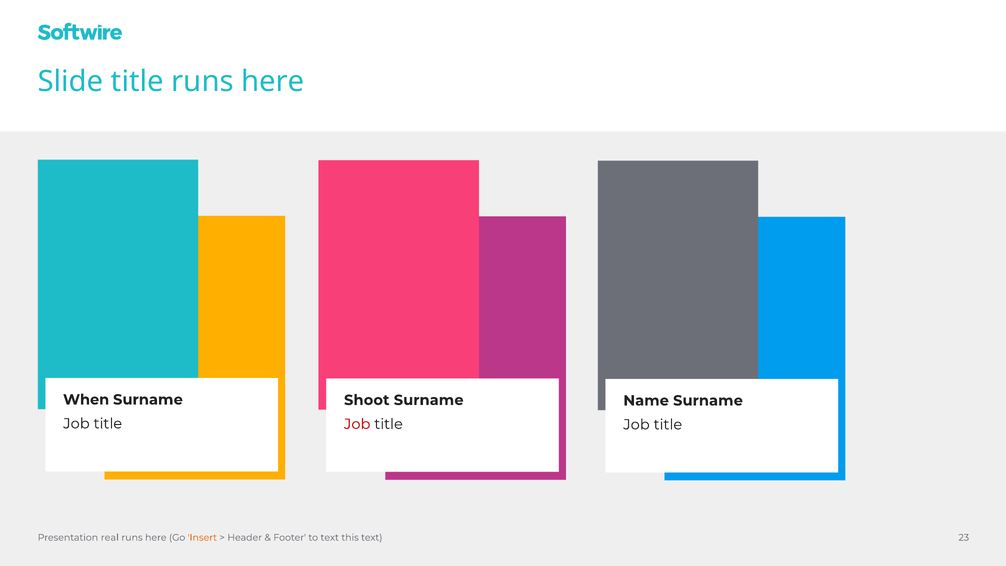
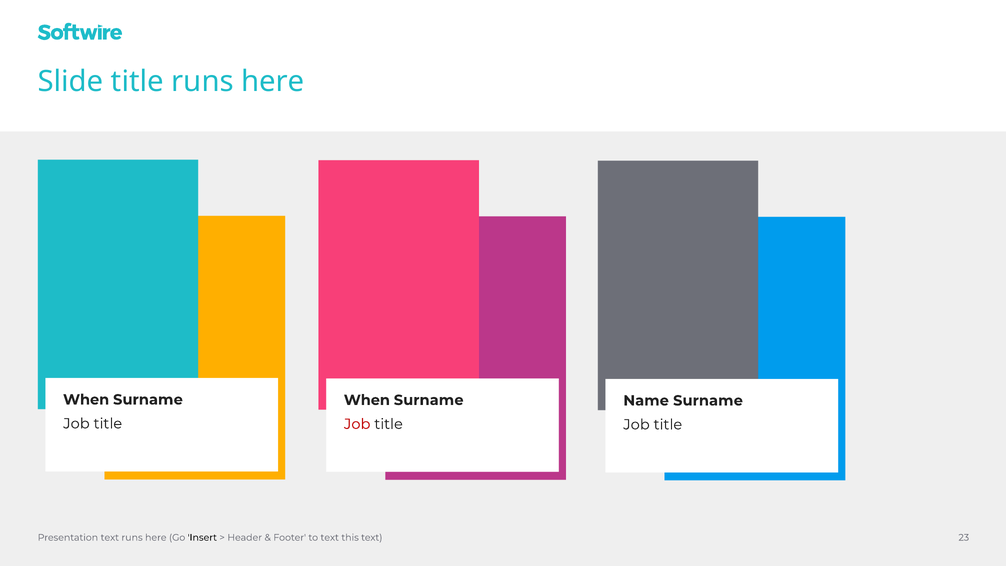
Shoot: Shoot -> When (367, 400)
Presentation real: real -> text (110, 537)
Insert colour: orange -> black (202, 537)
